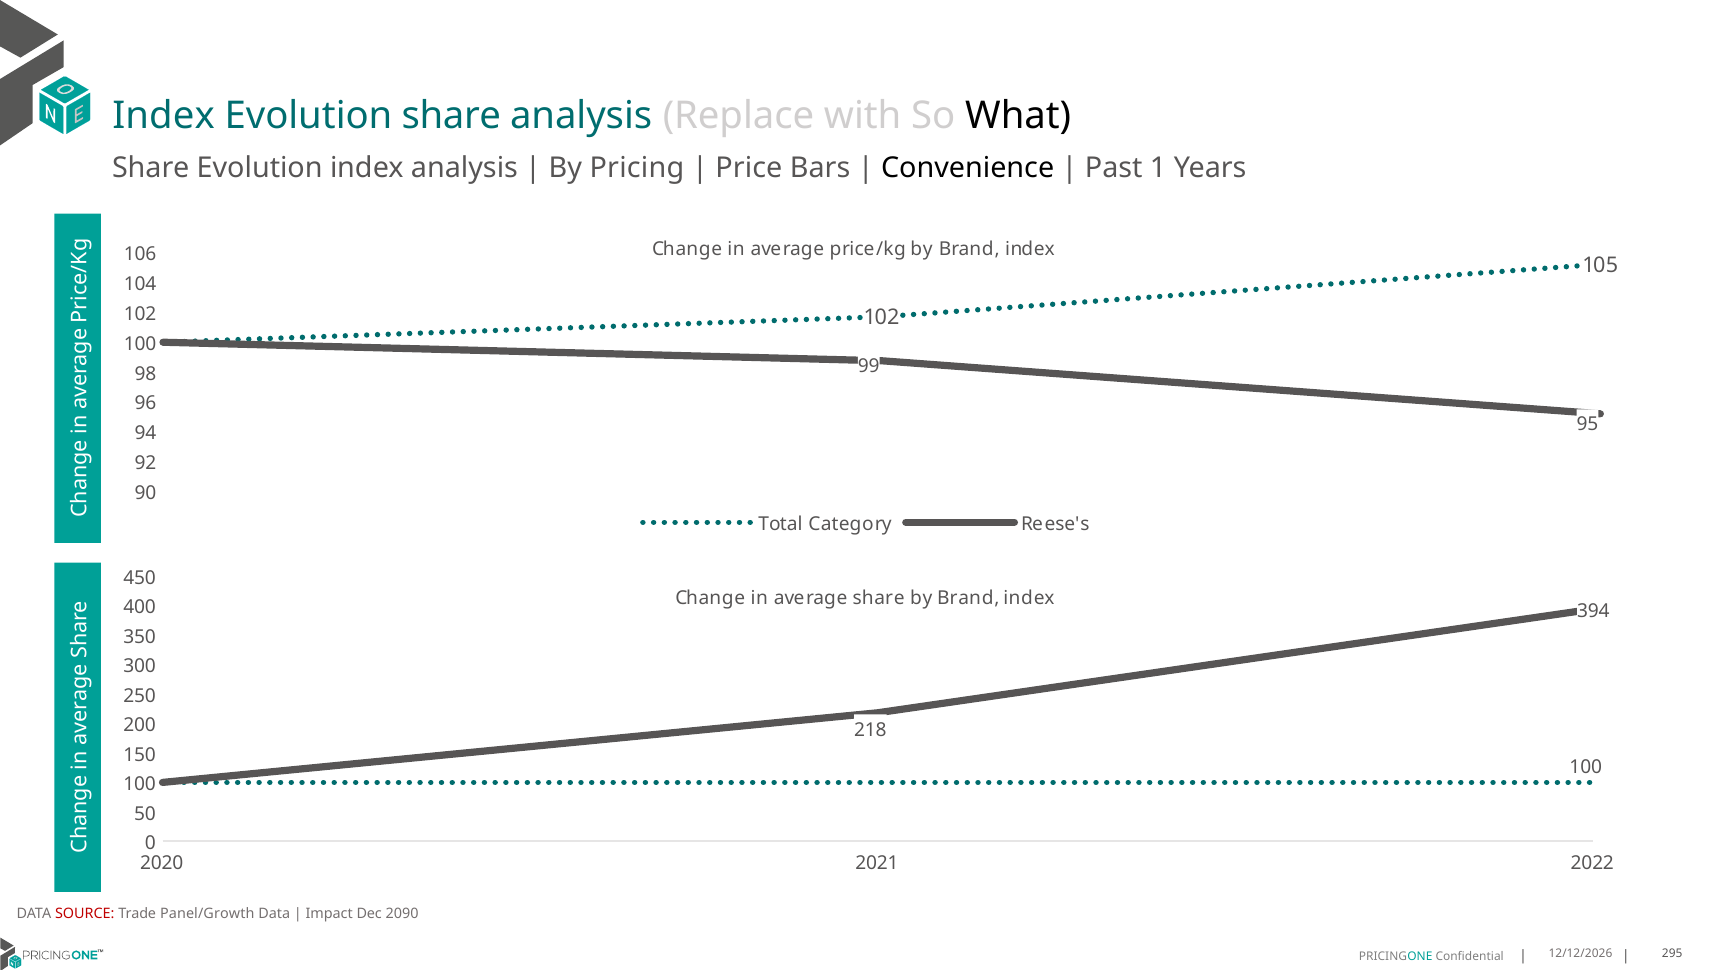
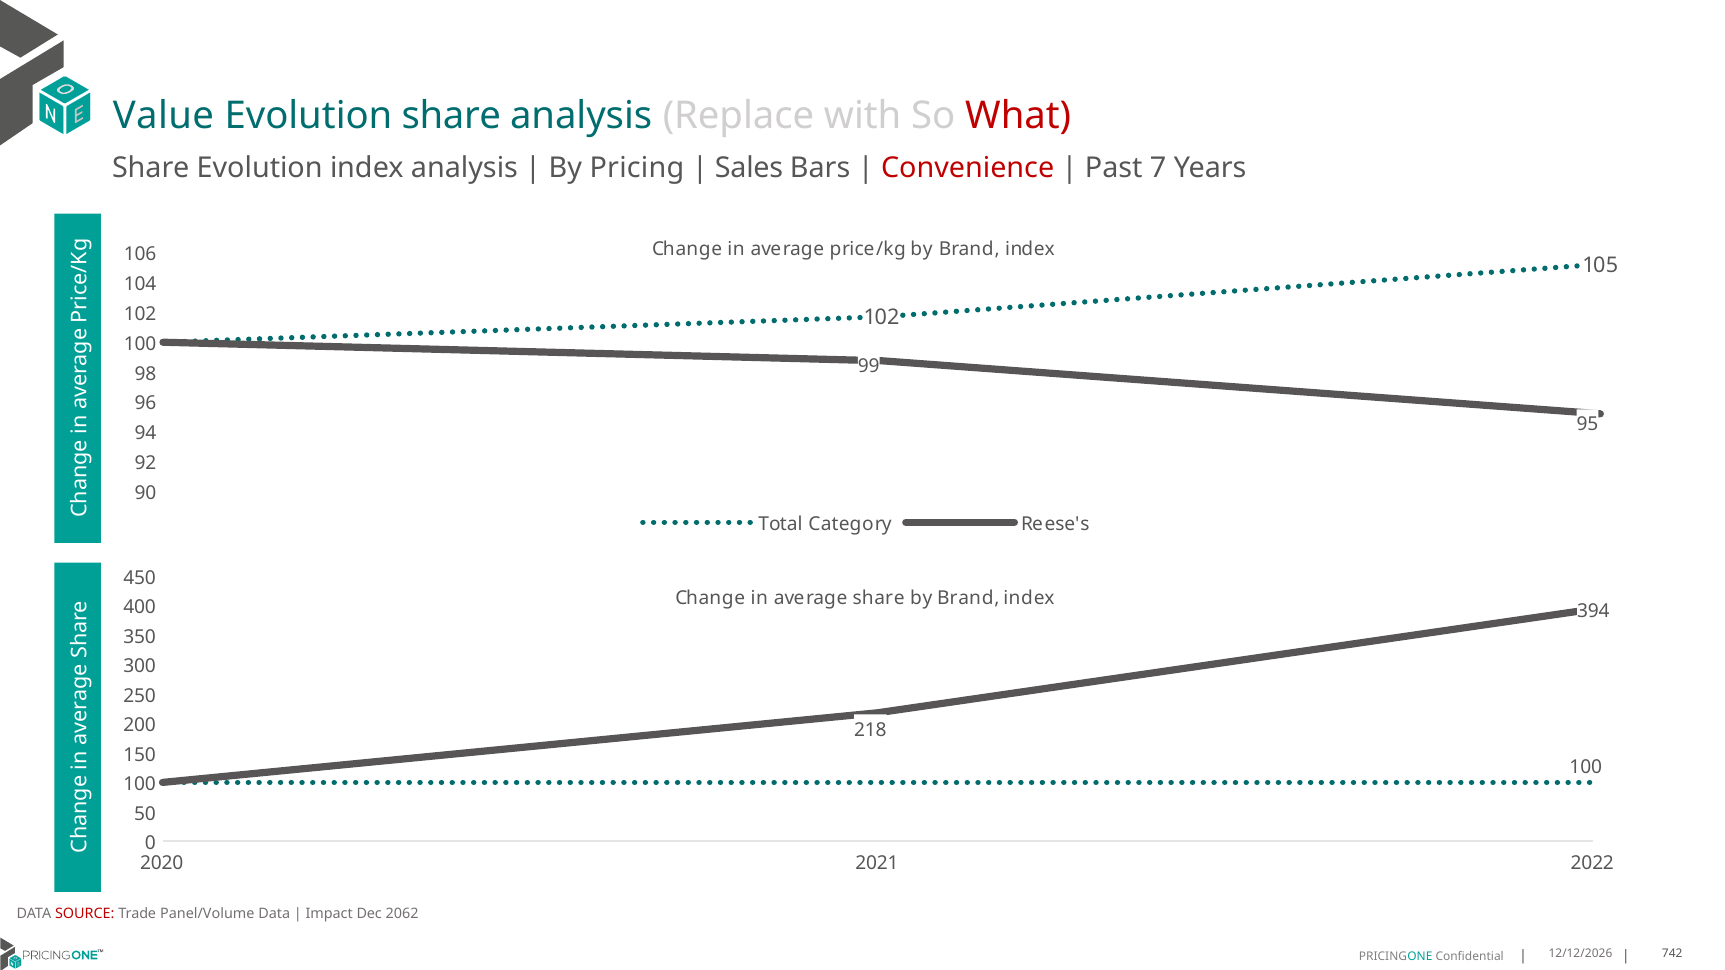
Index: Index -> Value (163, 116)
What colour: black -> red (1018, 116)
Price: Price -> Sales (749, 168)
Convenience colour: black -> red (968, 168)
1: 1 -> 7 (1158, 168)
Panel/Growth: Panel/Growth -> Panel/Volume (207, 914)
2090: 2090 -> 2062 (402, 914)
295: 295 -> 742 (1672, 954)
